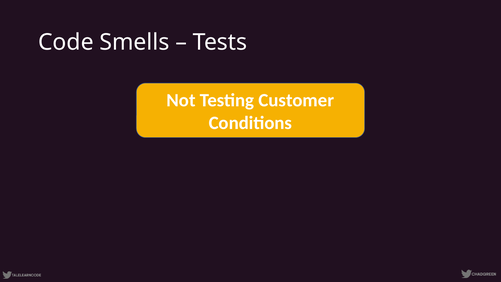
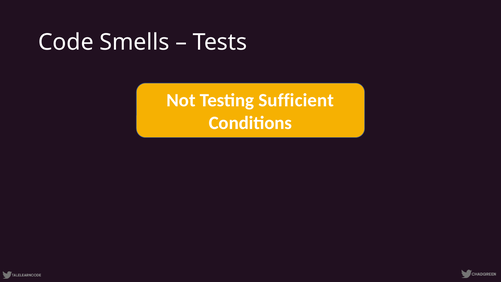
Customer: Customer -> Sufficient (296, 100)
